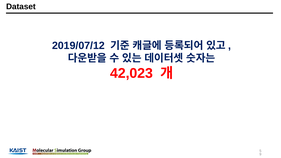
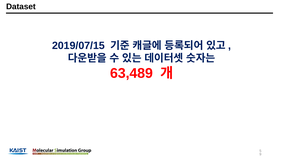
2019/07/12: 2019/07/12 -> 2019/07/15 (78, 46)
42,023: 42,023 -> 63,489 (131, 73)
